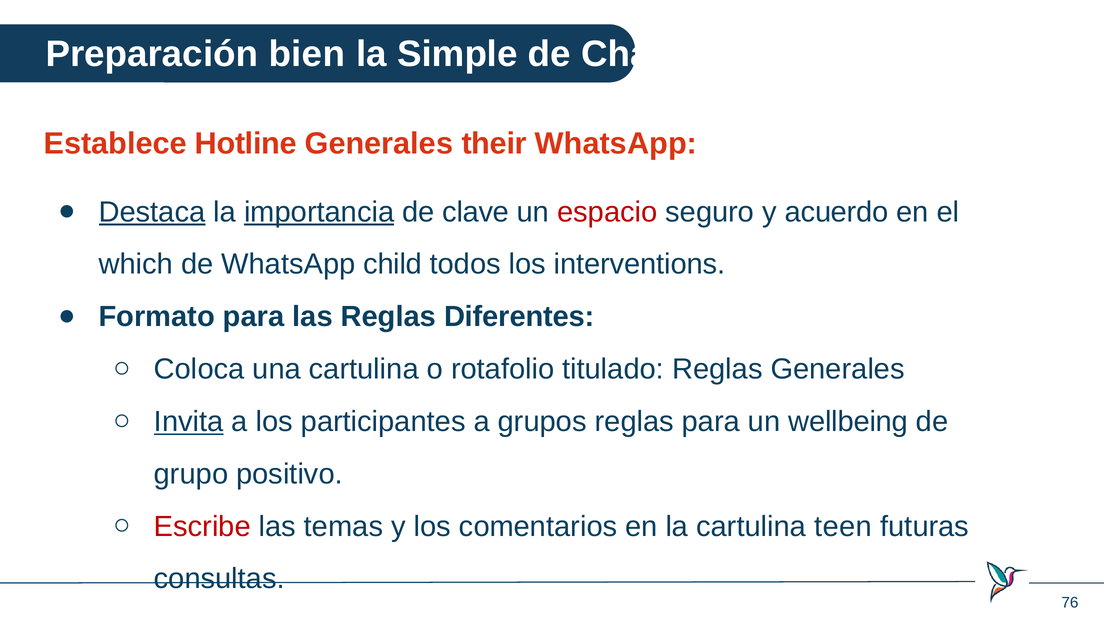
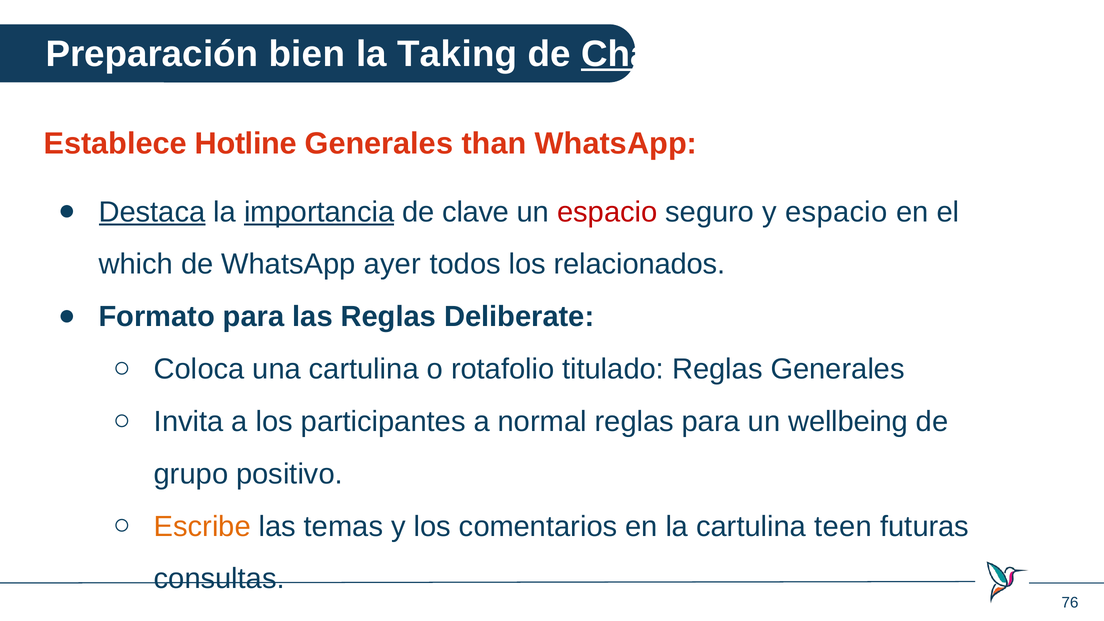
Simple: Simple -> Taking (457, 54)
Chat underline: none -> present (622, 54)
their: their -> than (494, 143)
y acuerdo: acuerdo -> espacio (836, 212)
child: child -> ayer (392, 264)
interventions: interventions -> relacionados (640, 264)
Diferentes: Diferentes -> Deliberate (519, 317)
Invita underline: present -> none (189, 422)
grupos: grupos -> normal (542, 422)
Escribe colour: red -> orange (202, 526)
